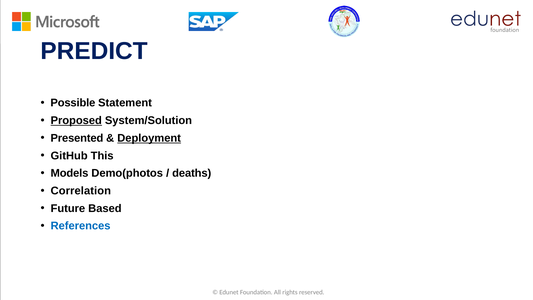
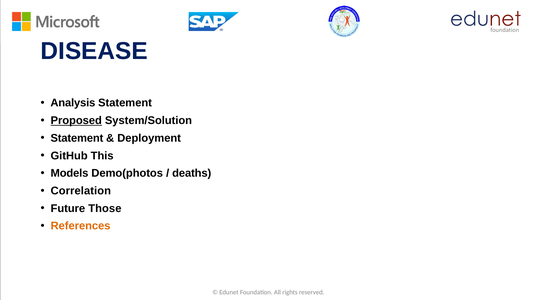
PREDICT: PREDICT -> DISEASE (94, 51)
Possible: Possible -> Analysis (73, 103)
Presented: Presented -> Statement (77, 138)
Deployment underline: present -> none (149, 138)
Based: Based -> Those (105, 208)
References colour: blue -> orange (81, 226)
